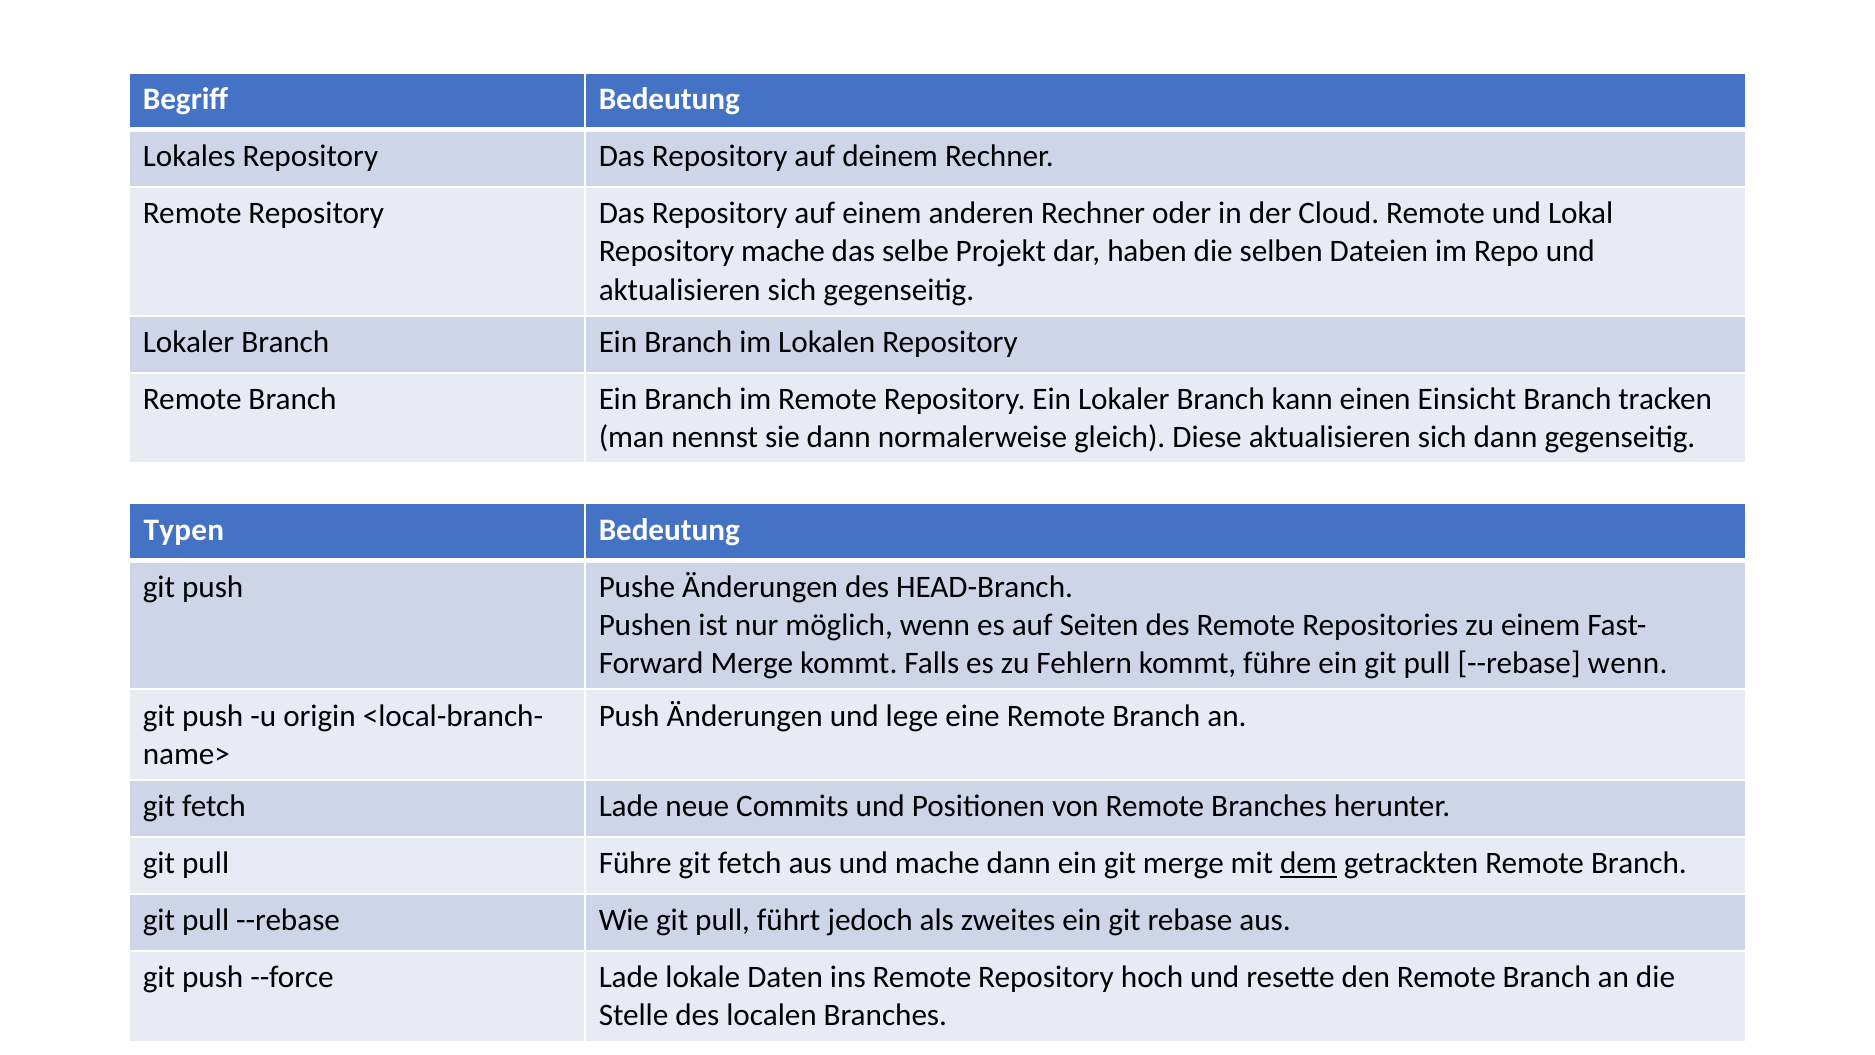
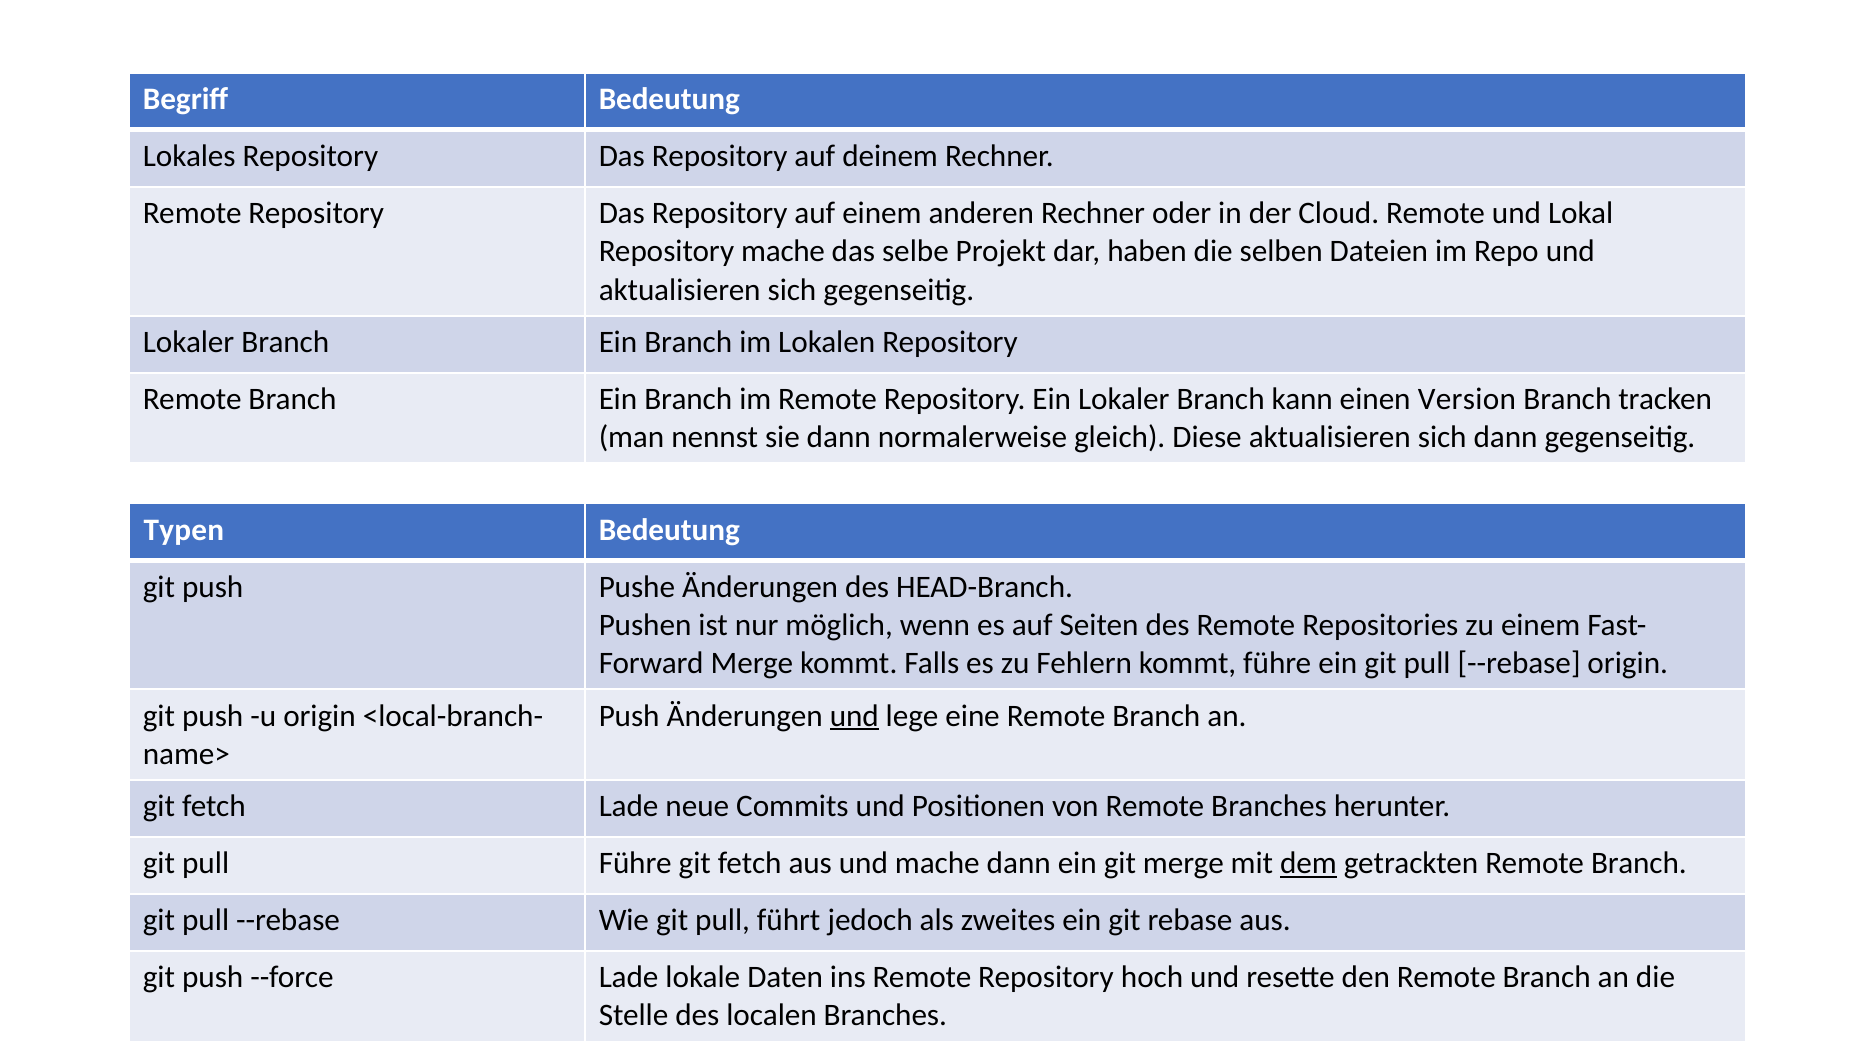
Einsicht: Einsicht -> Version (1467, 399)
--rebase wenn: wenn -> origin (1628, 663)
und underline: none -> present (854, 716)
